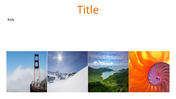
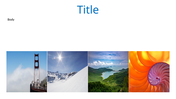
Title colour: orange -> blue (88, 10)
